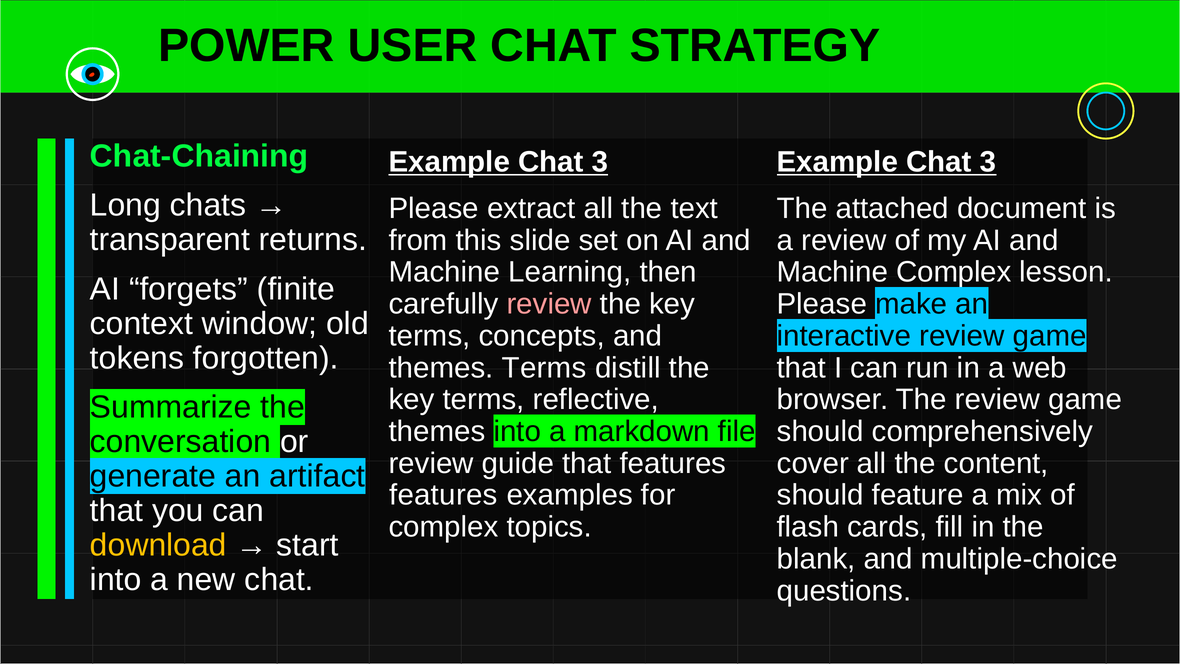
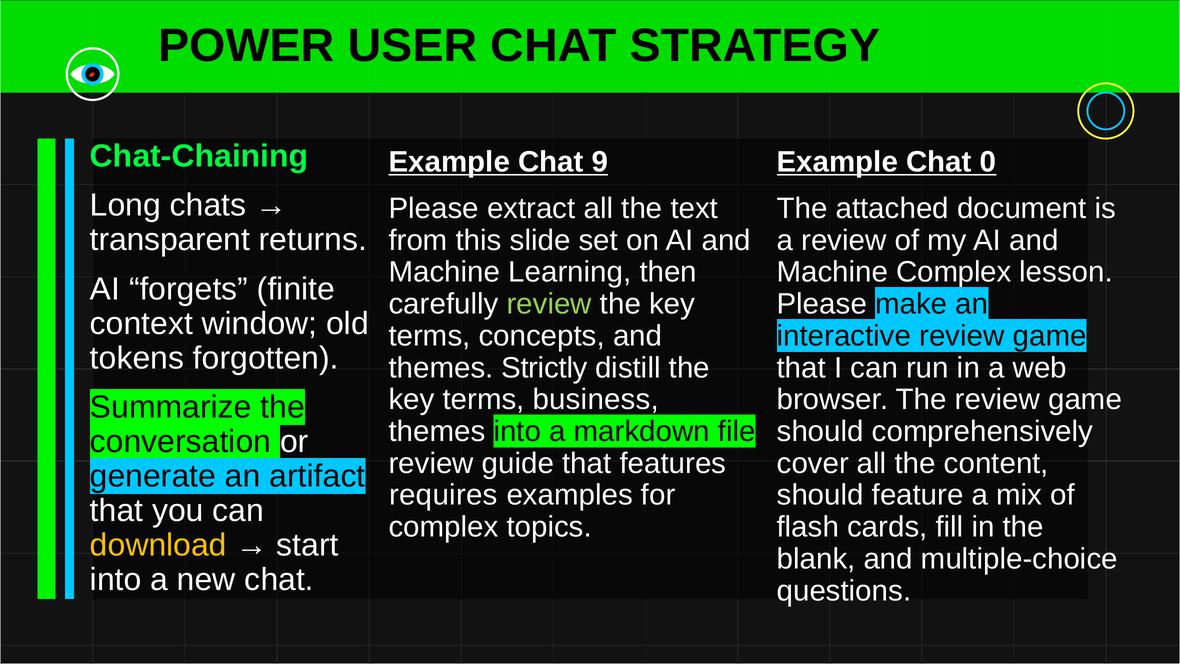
3: 3 -> 9 (600, 162)
3: 3 -> 0 (988, 162)
review colour: pink -> light green (549, 304)
themes Terms: Terms -> Strictly (544, 368)
reflective: reflective -> business (596, 400)
features: features -> requires (443, 495)
